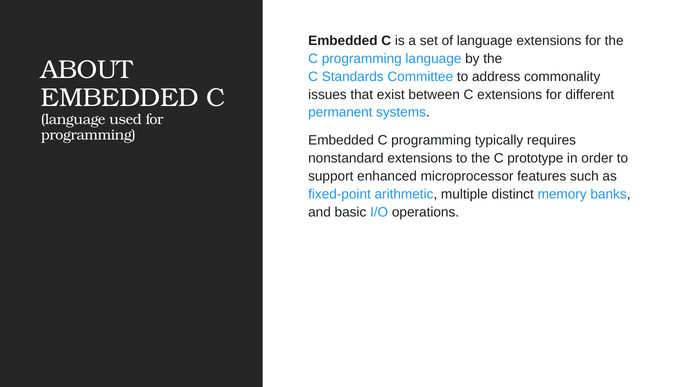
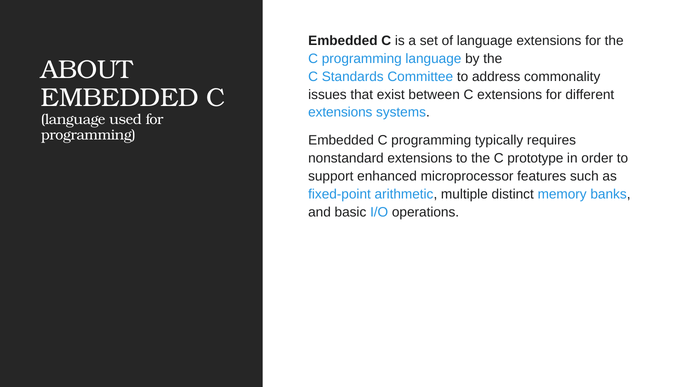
permanent: permanent -> extensions (340, 112)
